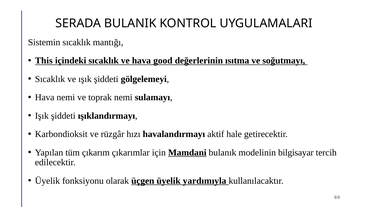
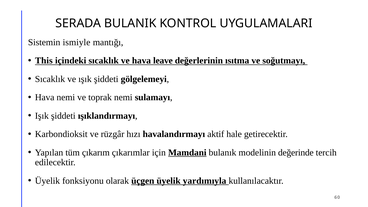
Sistemin sıcaklık: sıcaklık -> ismiyle (77, 42)
good: good -> leave (163, 61)
bilgisayar: bilgisayar -> değerinde (296, 152)
